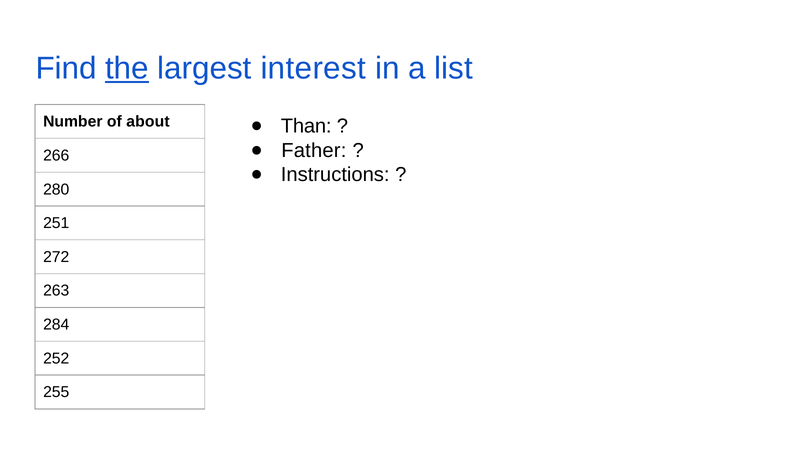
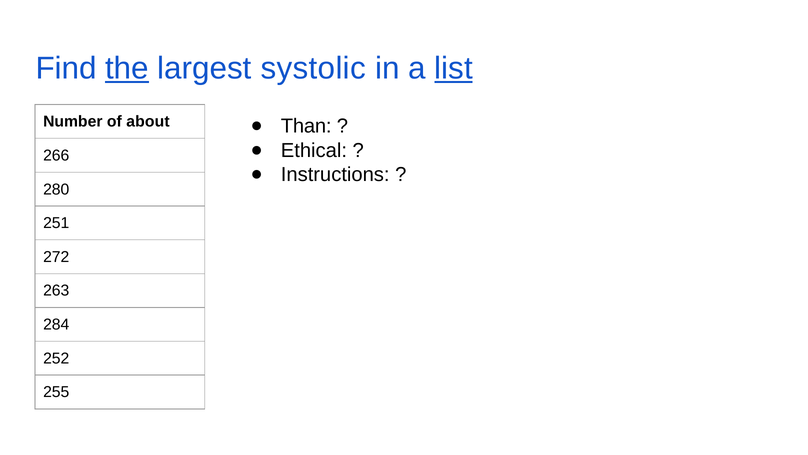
interest: interest -> systolic (313, 68)
list underline: none -> present (454, 68)
Father: Father -> Ethical (314, 150)
